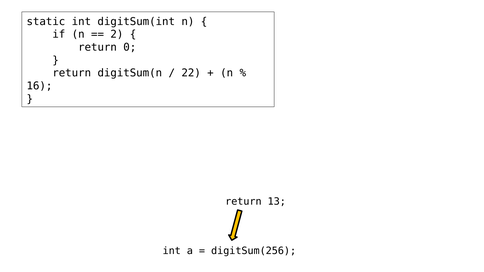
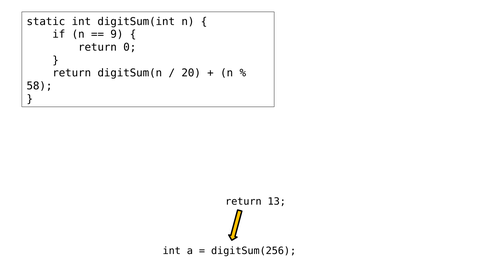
2: 2 -> 9 (117, 34)
22: 22 -> 20 (191, 73)
16: 16 -> 58 (39, 86)
